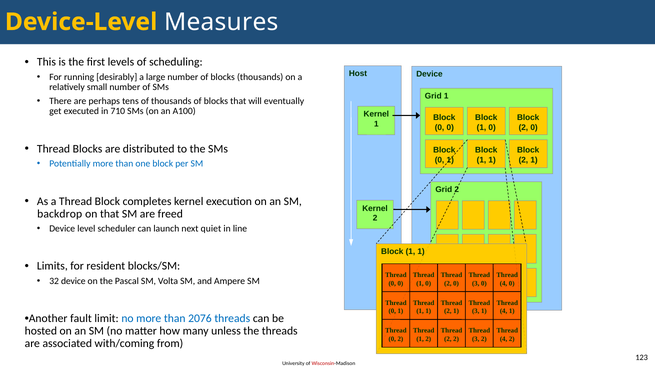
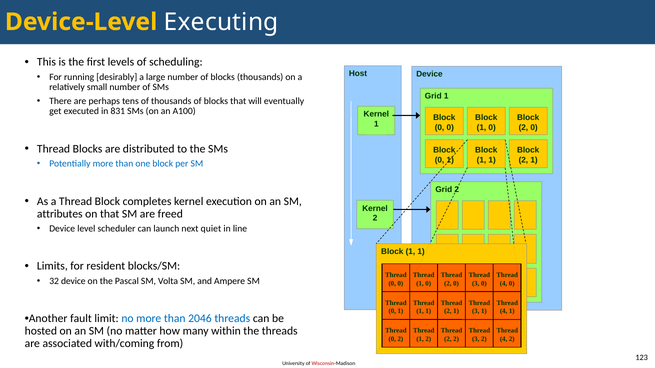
Measures: Measures -> Executing (221, 22)
710: 710 -> 831 (118, 111)
backdrop: backdrop -> attributes (60, 214)
2076: 2076 -> 2046 (200, 319)
unless: unless -> within (226, 331)
